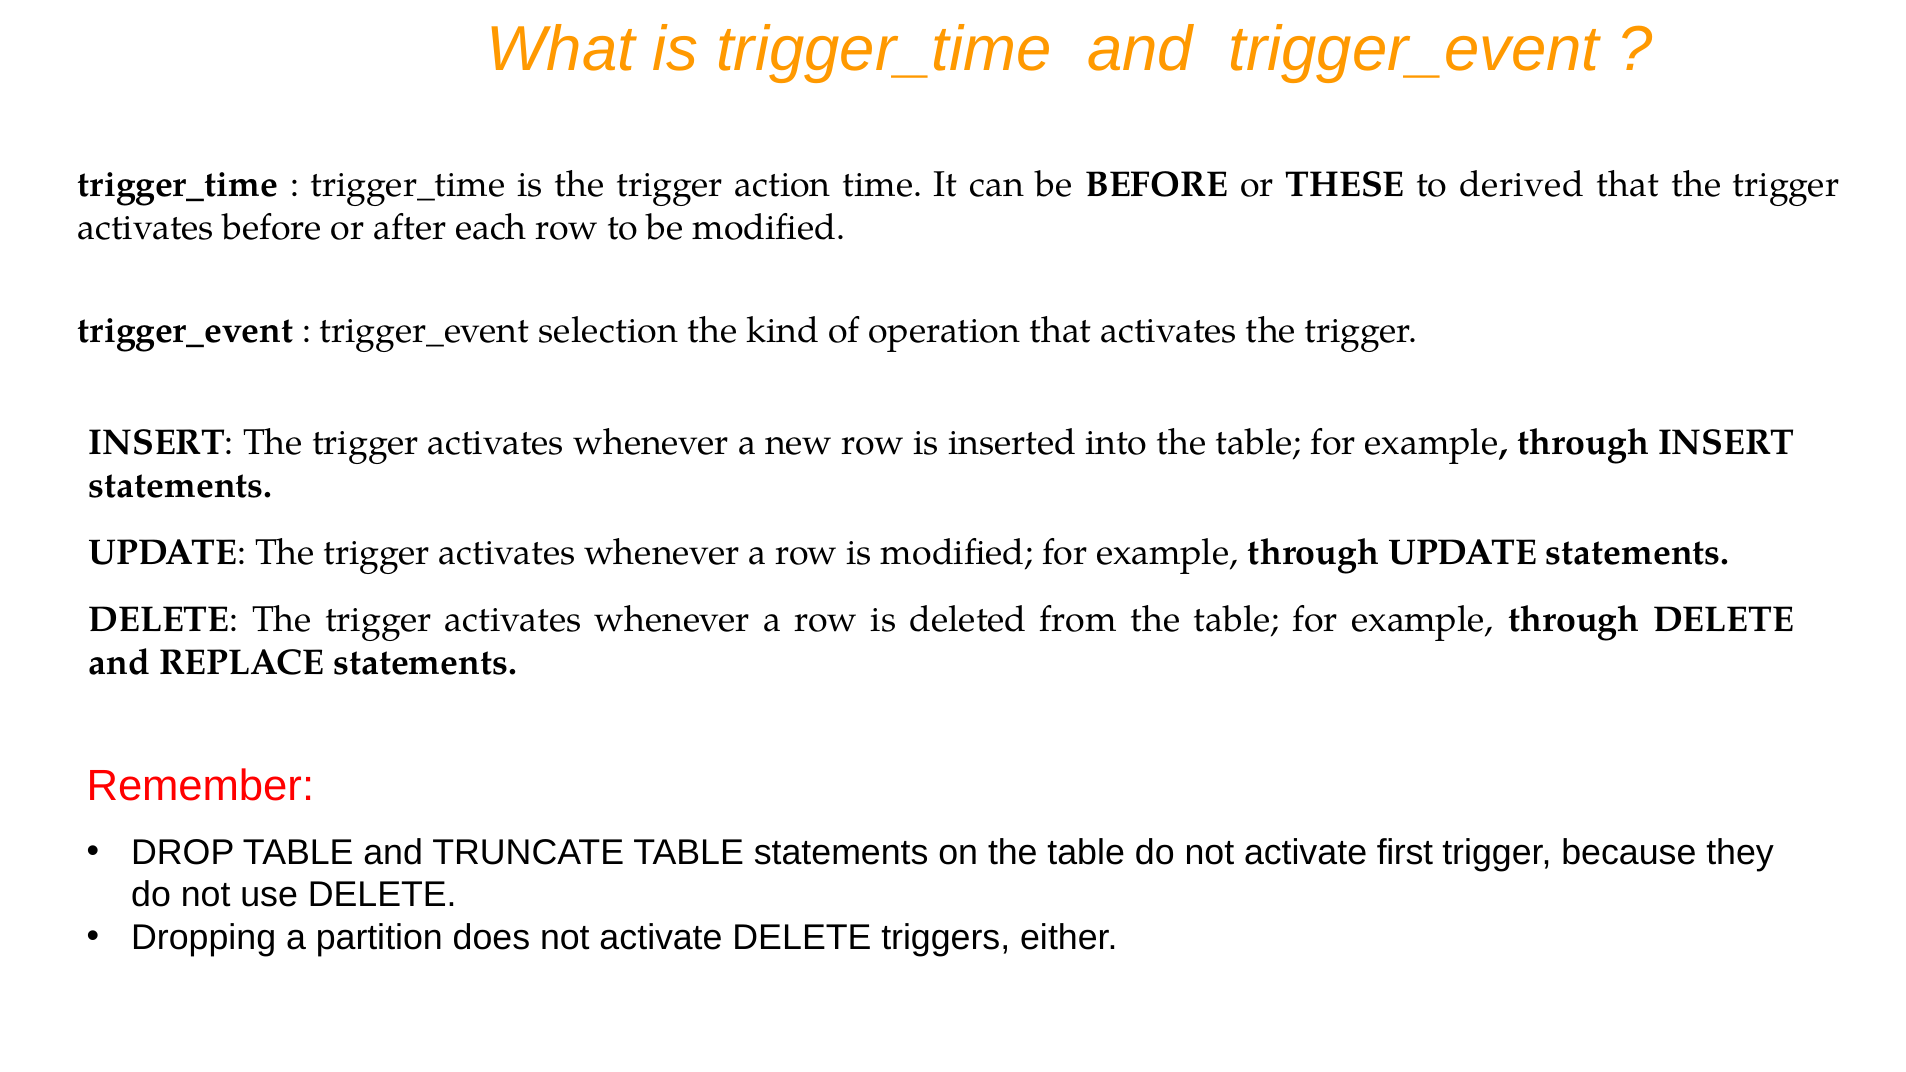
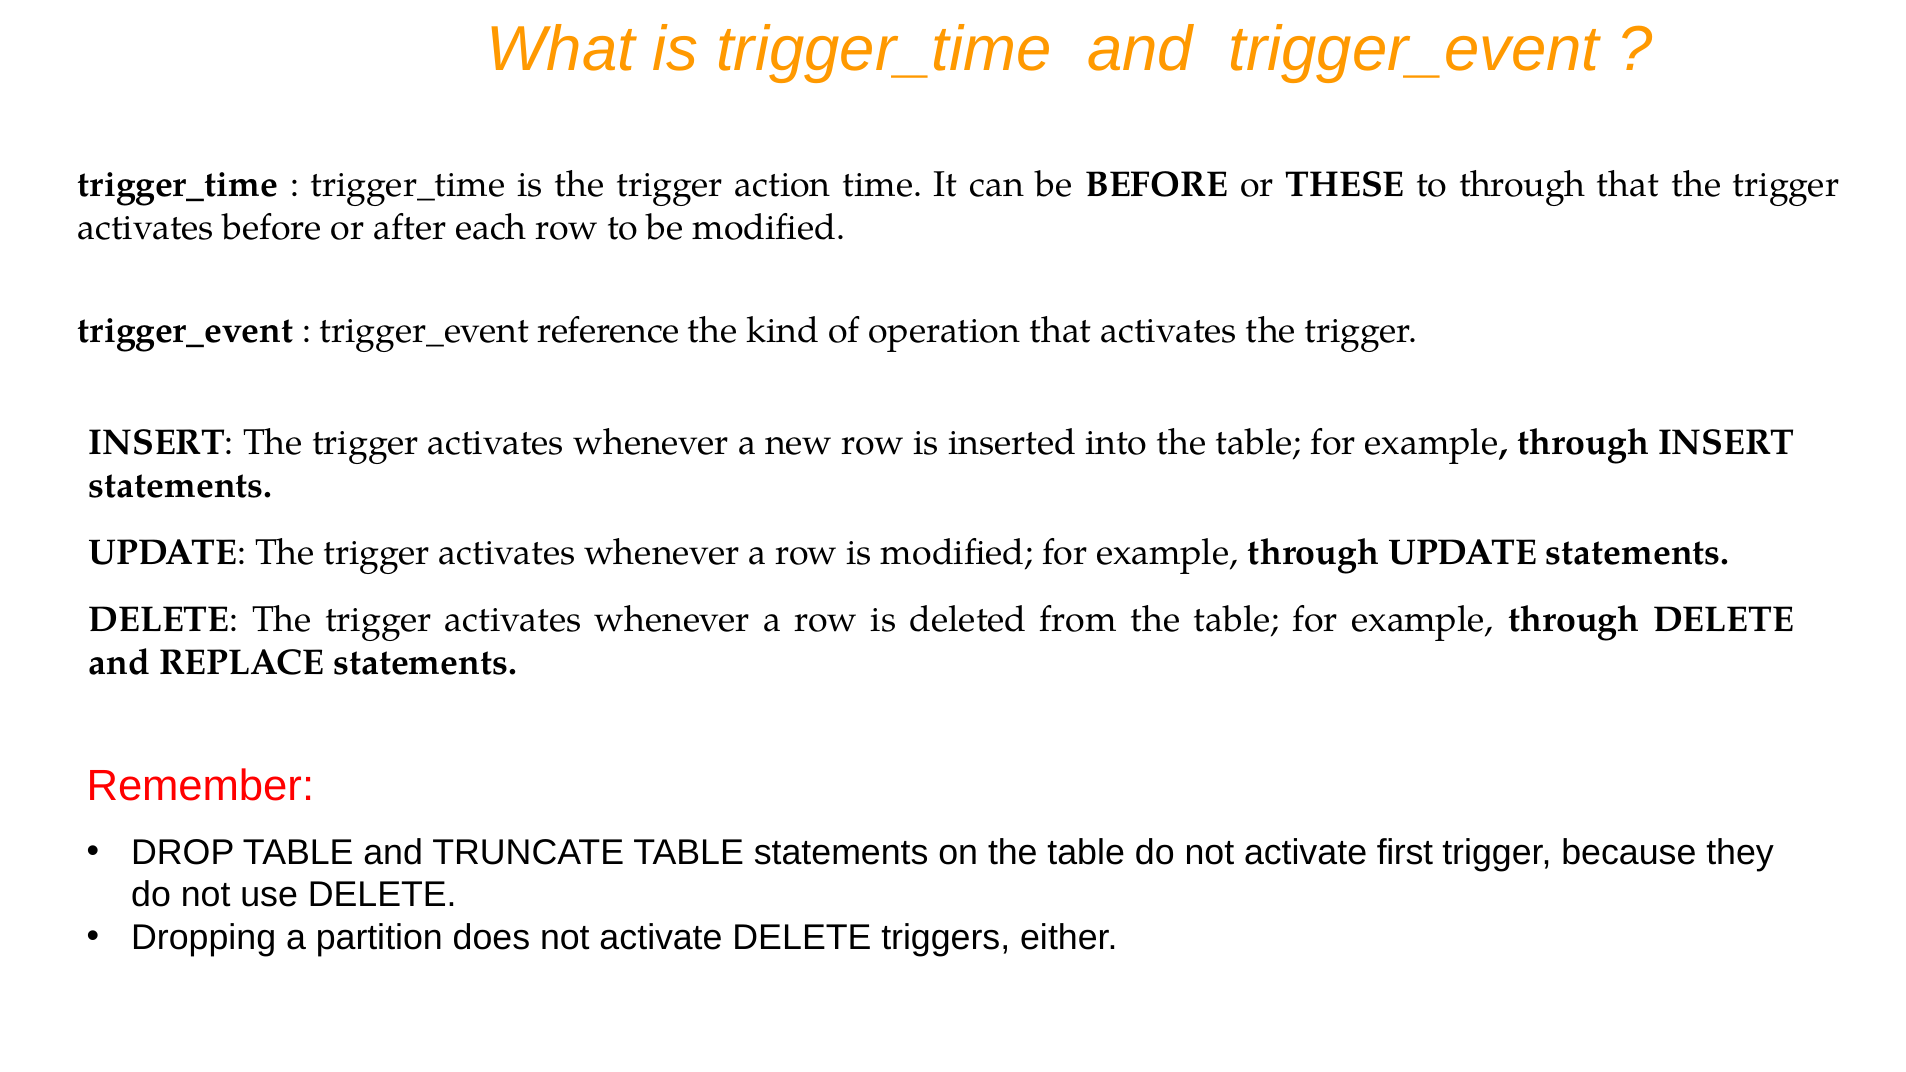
to derived: derived -> through (1522, 185)
selection: selection -> reference (609, 331)
